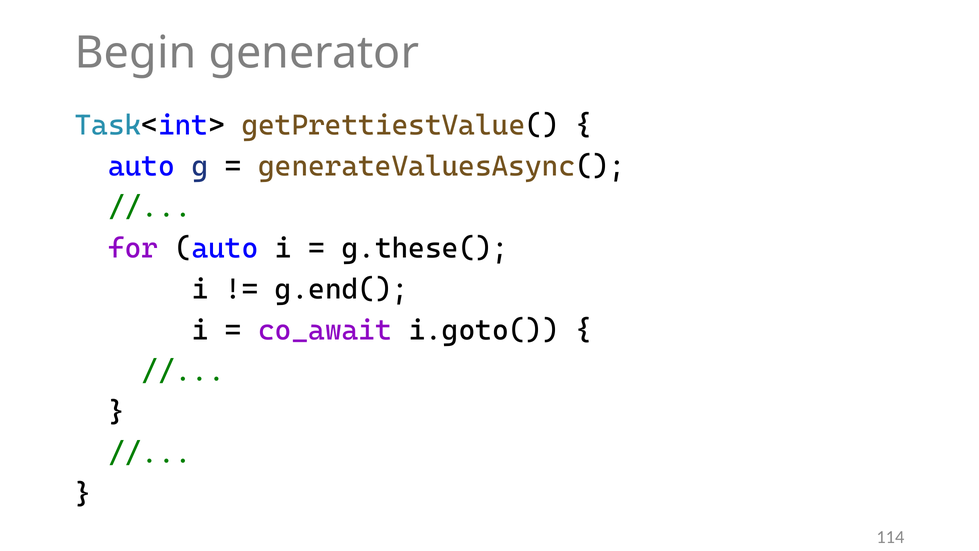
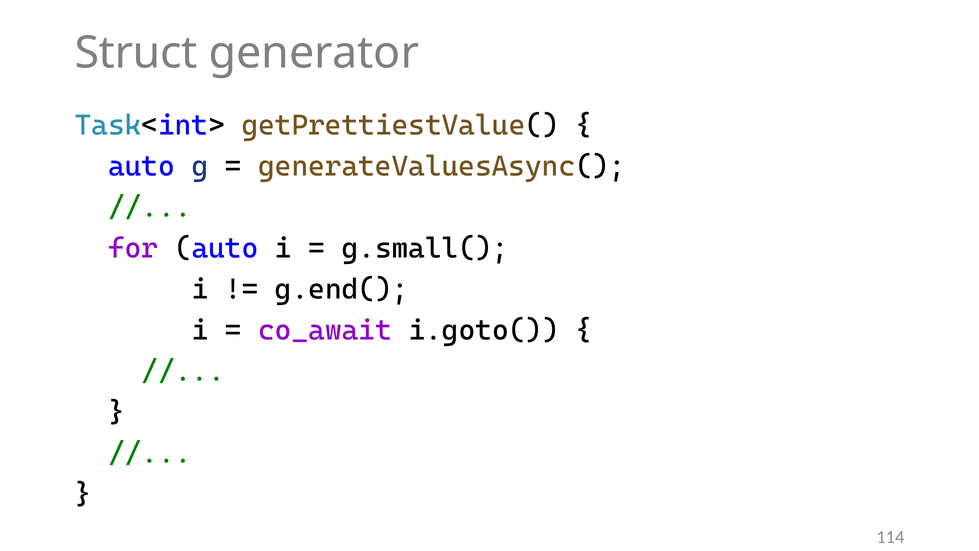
Begin: Begin -> Struct (136, 53)
g.these(: g.these( -> g.small( (425, 248)
